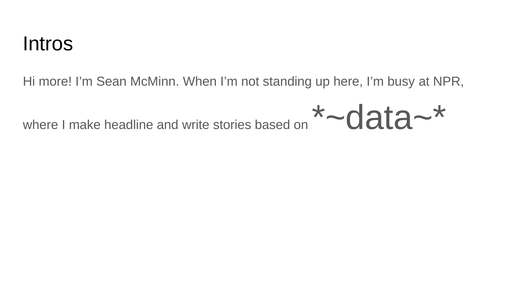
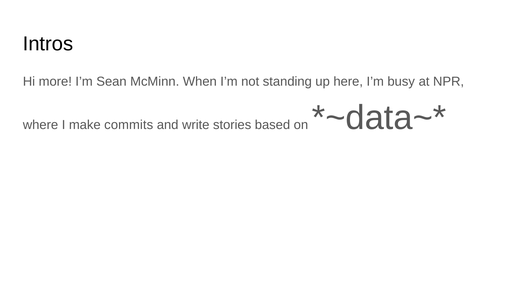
headline: headline -> commits (129, 125)
